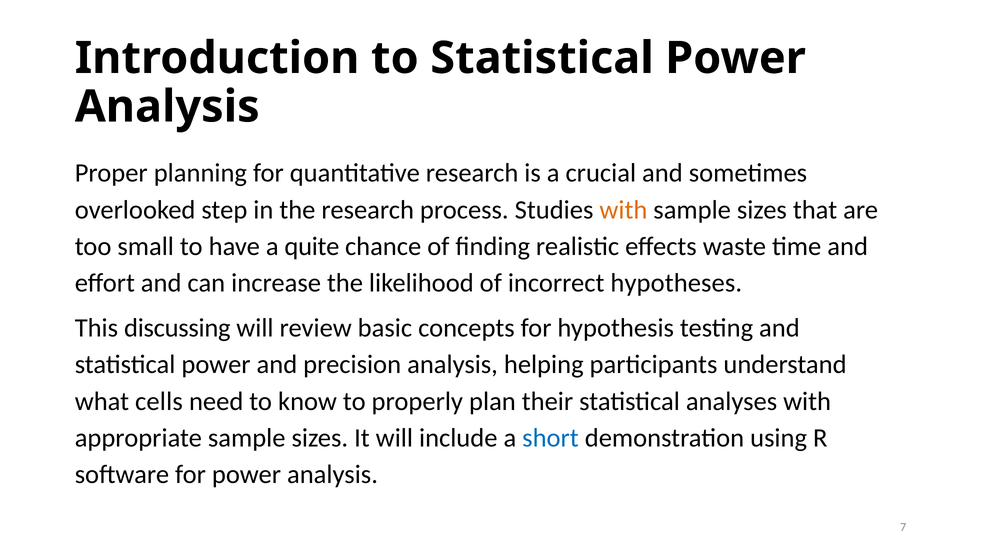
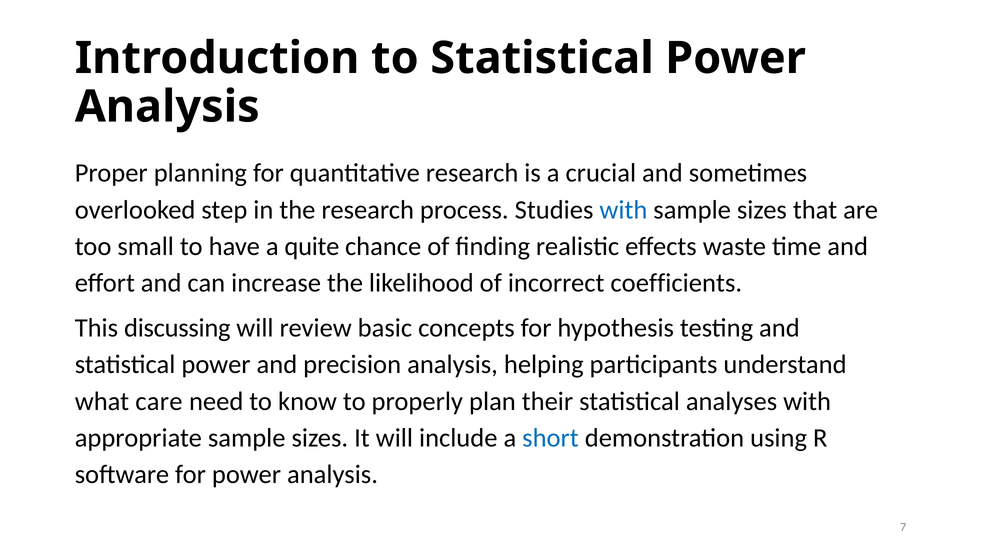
with colour: orange -> blue (623, 210)
hypotheses: hypotheses -> coefficients (676, 283)
cells: cells -> care (159, 401)
